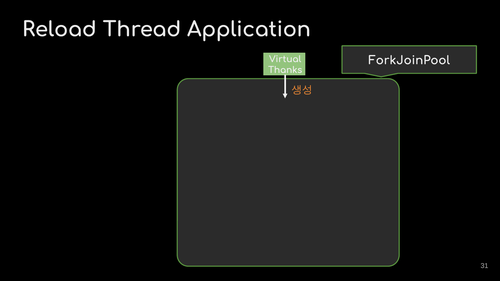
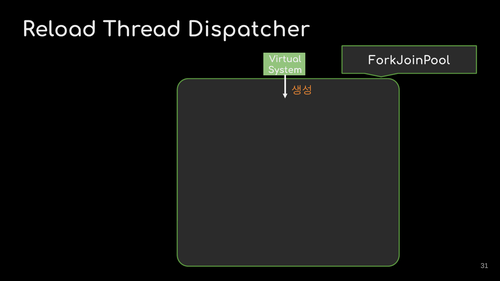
Application: Application -> Dispatcher (249, 30)
Thanks: Thanks -> System (285, 70)
